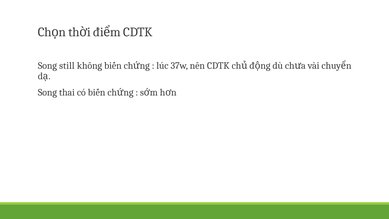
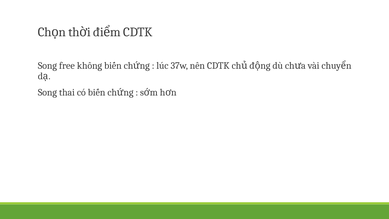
still: still -> free (67, 66)
